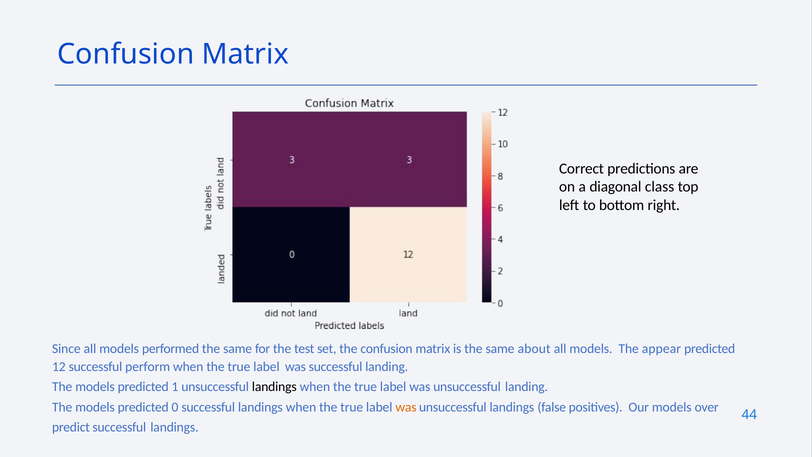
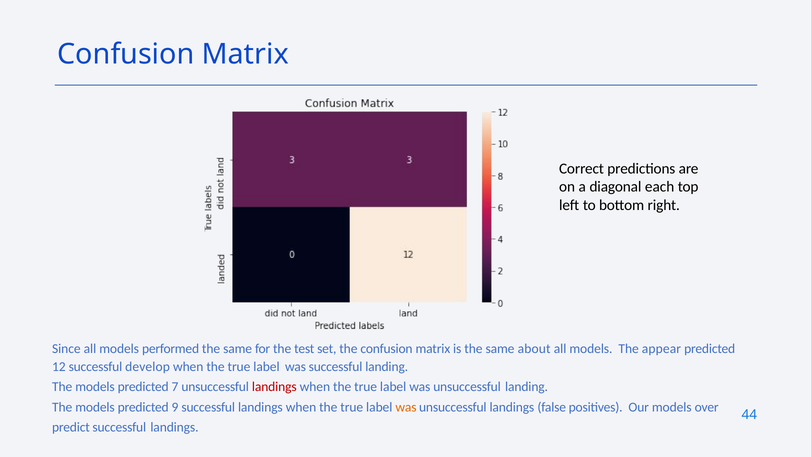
class: class -> each (660, 187)
perform: perform -> develop (148, 367)
1: 1 -> 7 (175, 386)
landings colour: black -> red (274, 386)
0: 0 -> 9 (175, 407)
